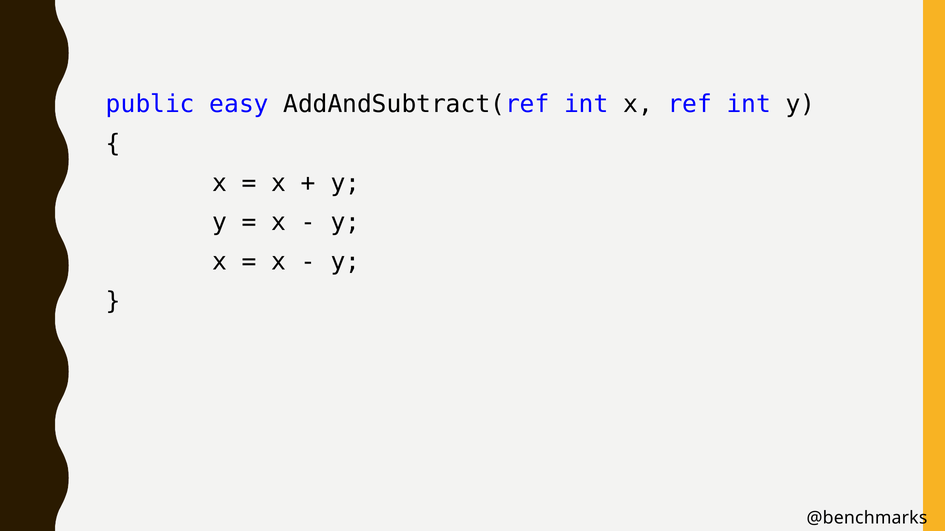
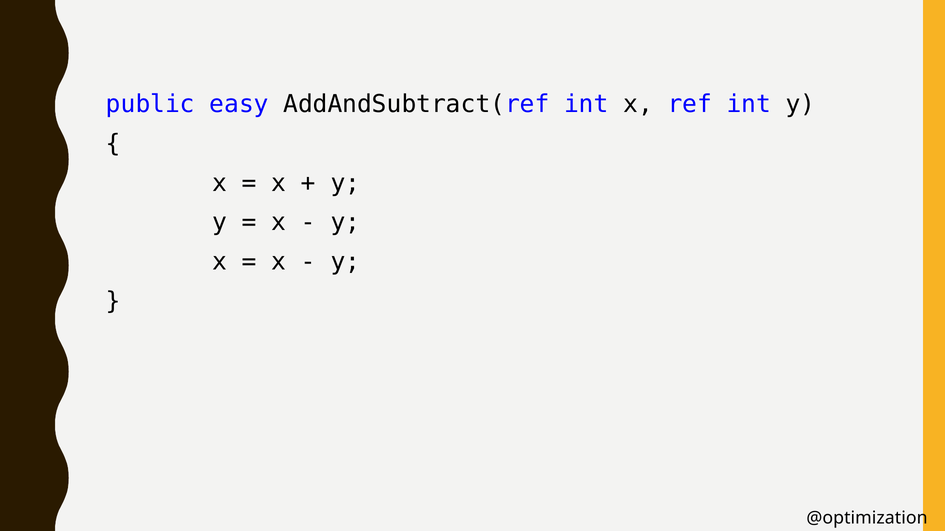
@benchmarks: @benchmarks -> @optimization (867, 518)
